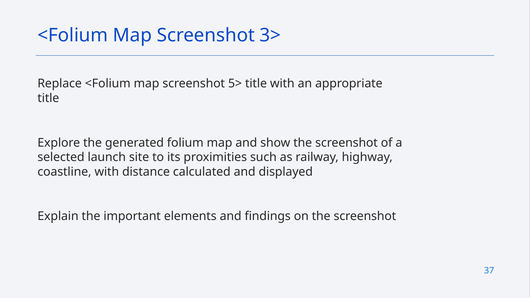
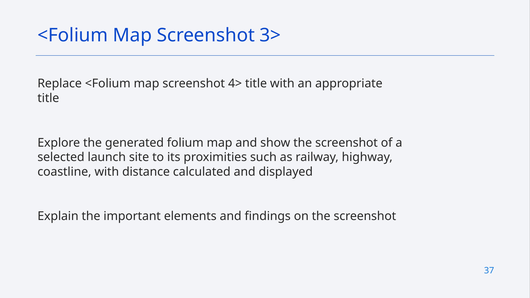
5>: 5> -> 4> (235, 84)
